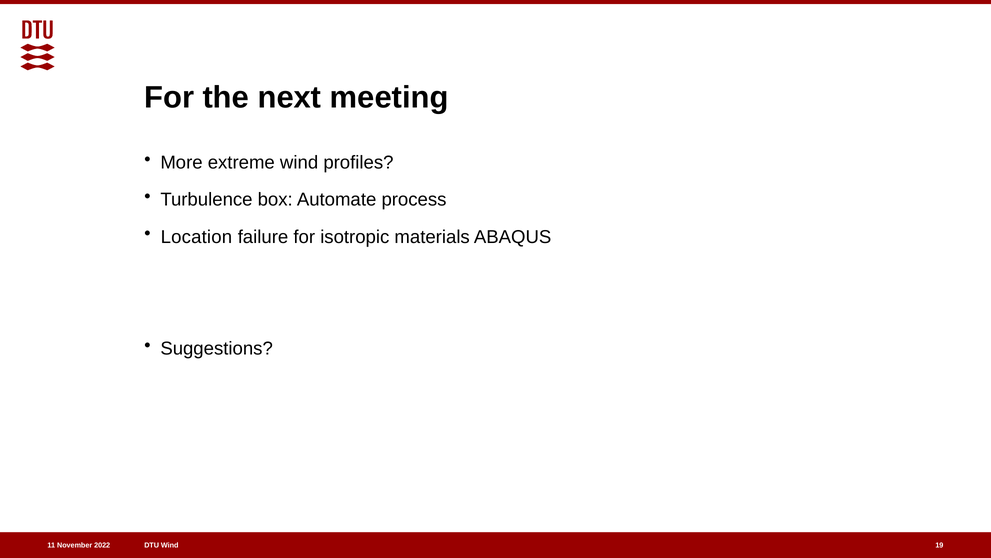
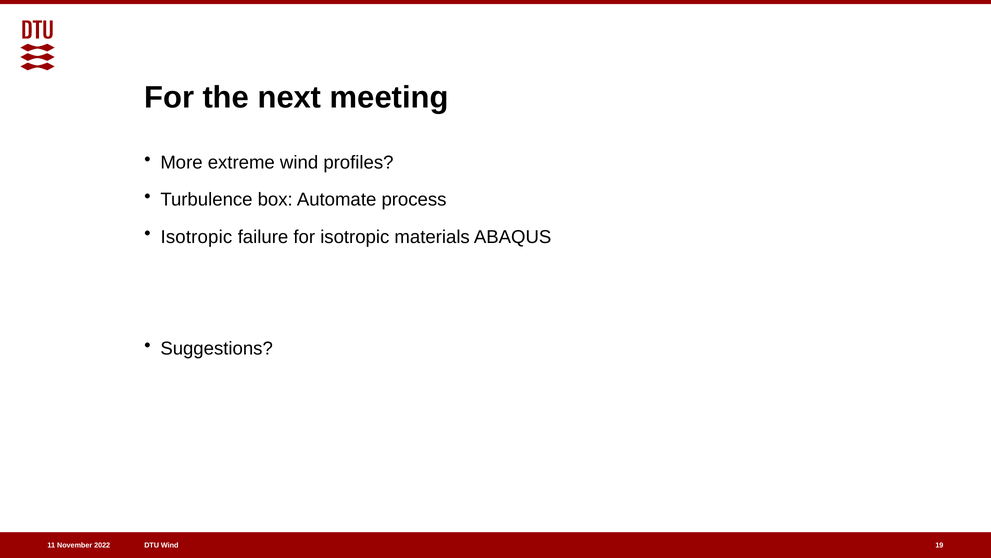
Location: Location -> Isotropic (196, 237)
